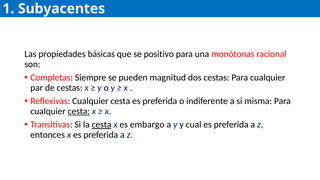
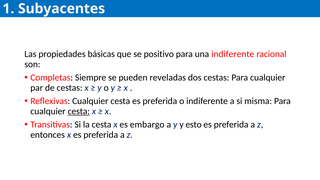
una monótonas: monótonas -> indiferente (233, 54)
magnitud: magnitud -> reveladas (168, 78)
cesta underline: present -> none (102, 125)
cual: cual -> esto (194, 125)
